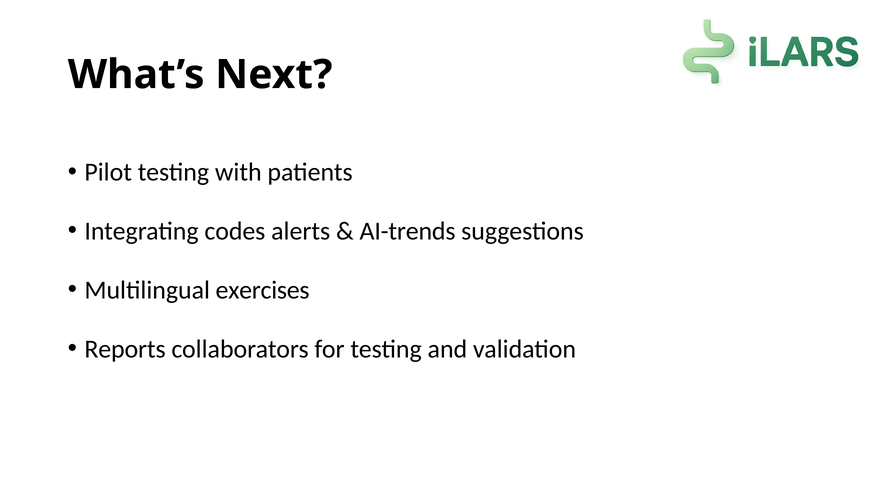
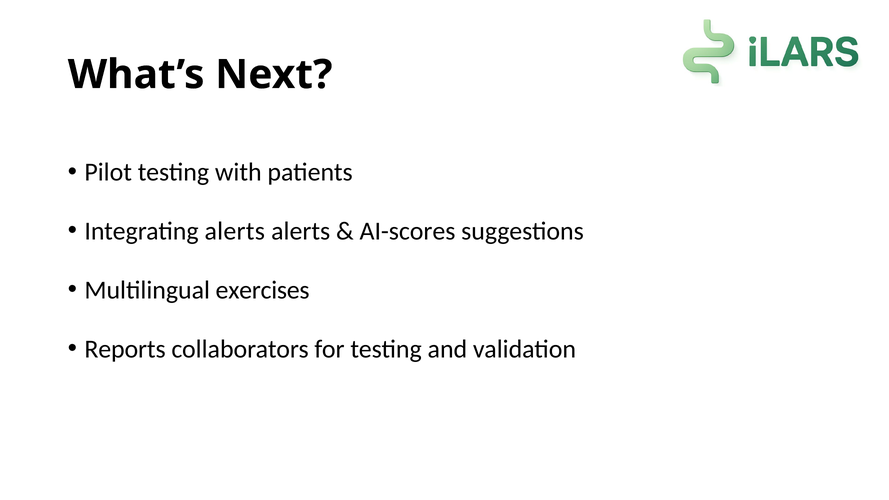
Integrating codes: codes -> alerts (235, 231)
AI-trends: AI-trends -> AI-scores (407, 231)
